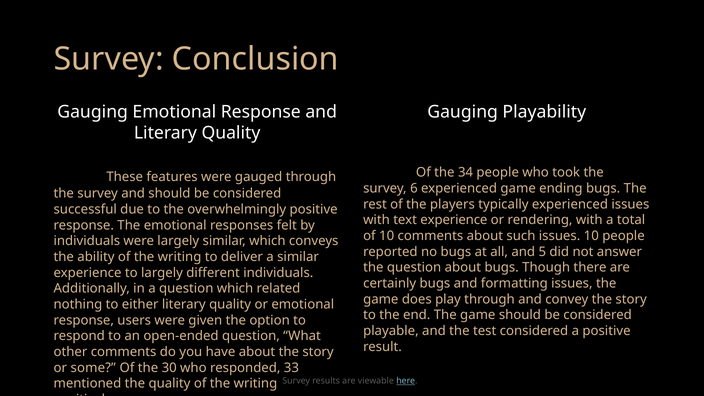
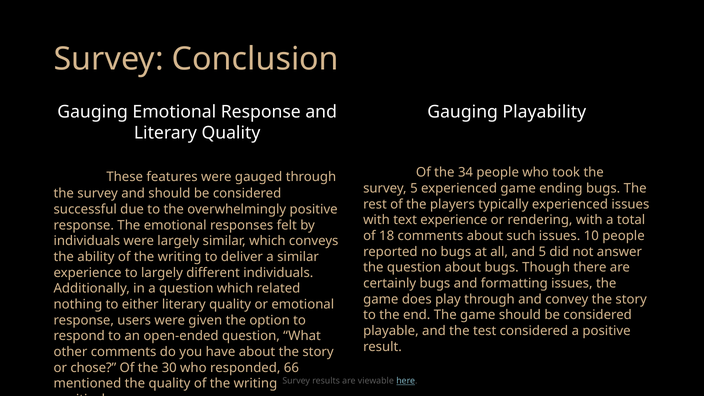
survey 6: 6 -> 5 (414, 188)
of 10: 10 -> 18 (387, 236)
some: some -> chose (93, 368)
33: 33 -> 66 (291, 368)
